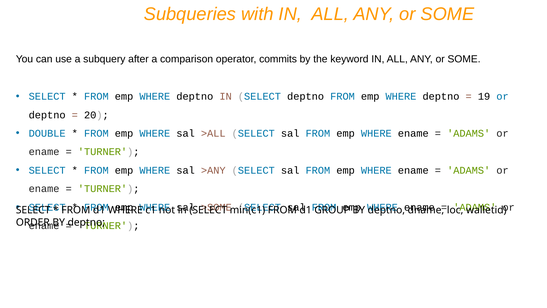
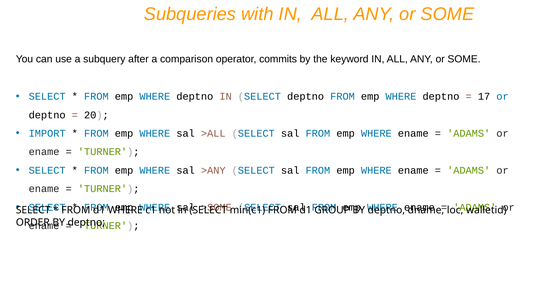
19: 19 -> 17 (484, 96)
DOUBLE: DOUBLE -> IMPORT (47, 133)
